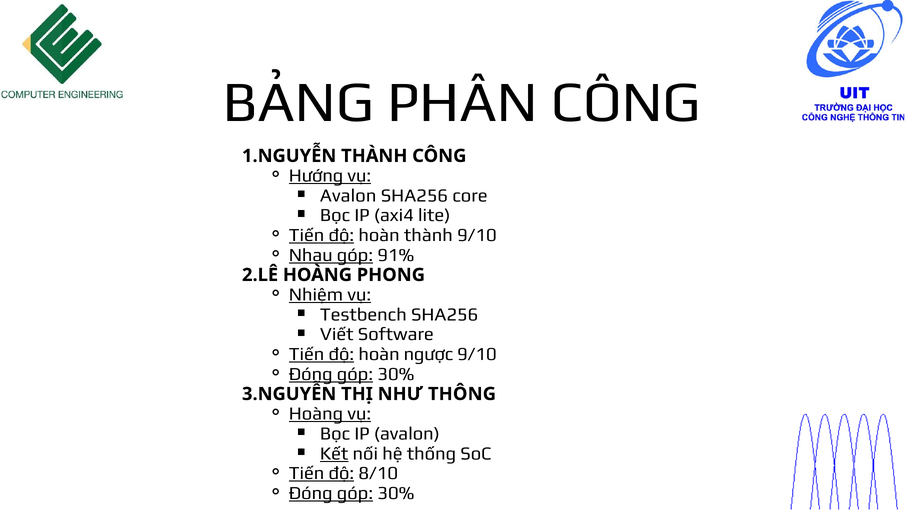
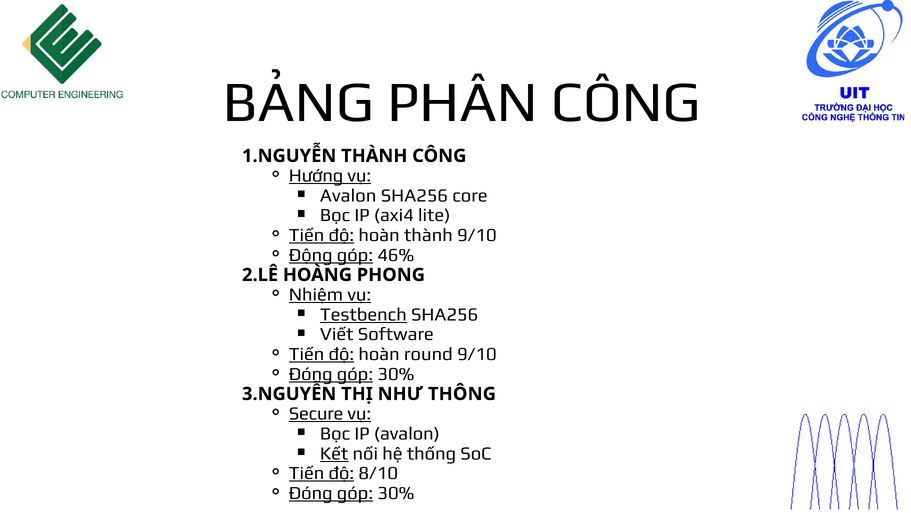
Nhau: Nhau -> Động (311, 255)
91%: 91% -> 46% (396, 255)
Testbench underline: none -> present (363, 314)
ngược: ngược -> round (428, 354)
Hoàng: Hoàng -> Secure (316, 413)
